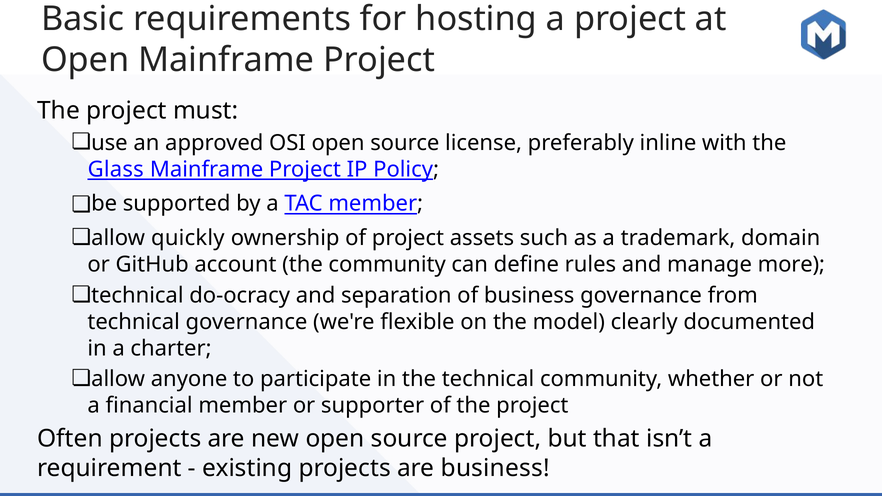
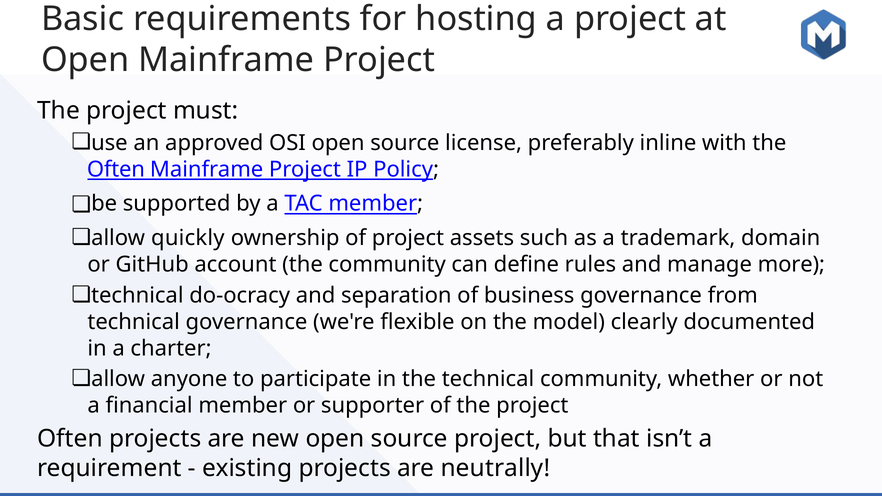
Glass: Glass -> Often (116, 169)
are business: business -> neutrally (495, 468)
